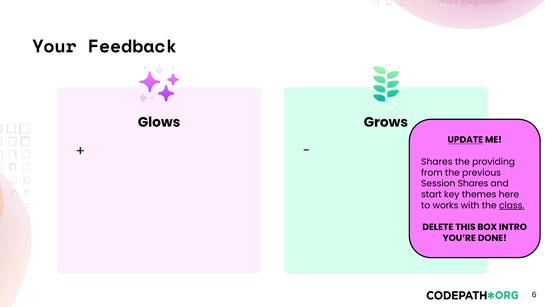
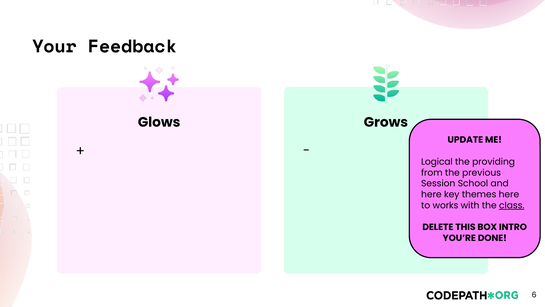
UPDATE underline: present -> none (465, 140)
Shares: Shares -> Logical (437, 162)
Session Shares: Shares -> School (473, 183)
start: start -> here (431, 194)
